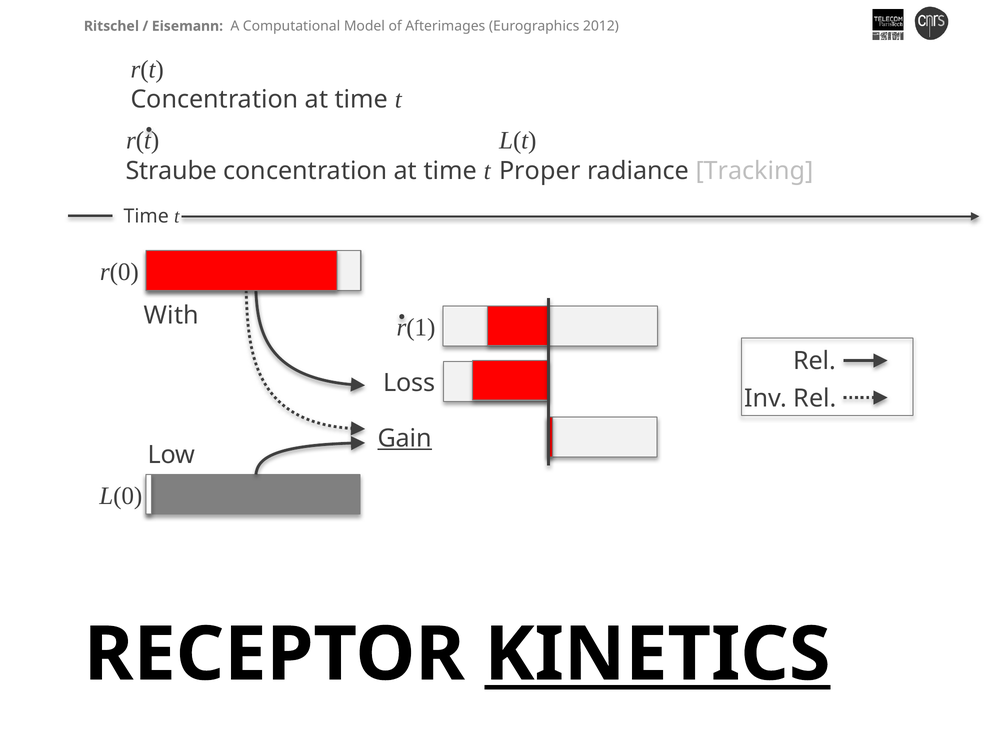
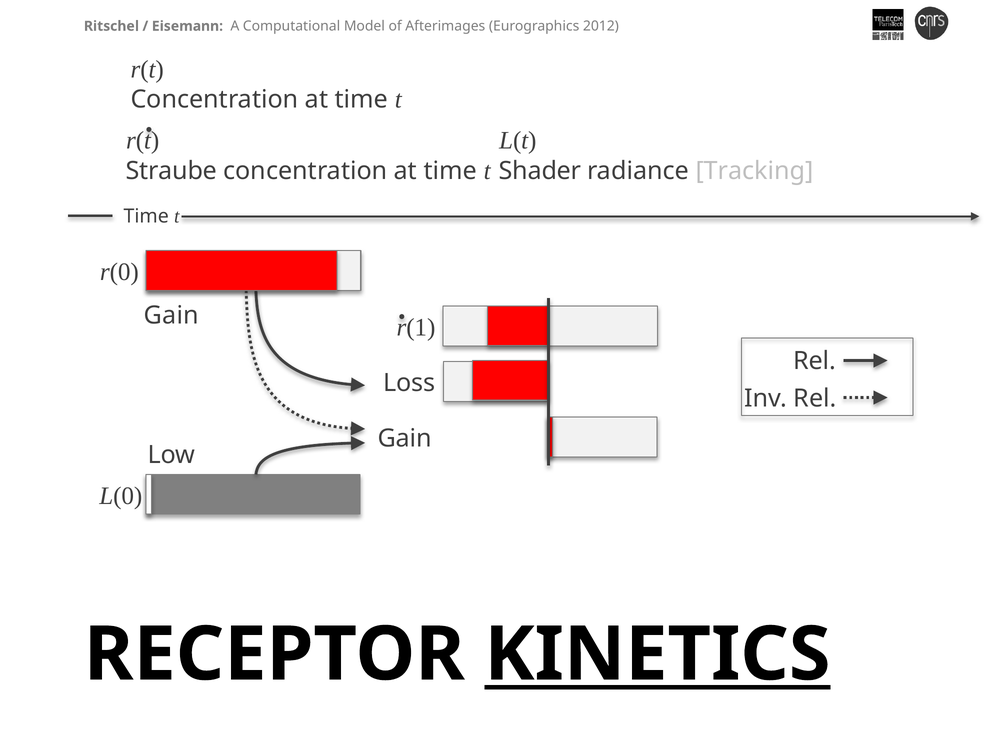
Proper: Proper -> Shader (540, 171)
With: With -> Gain (171, 316)
Gain underline: present -> none (405, 438)
